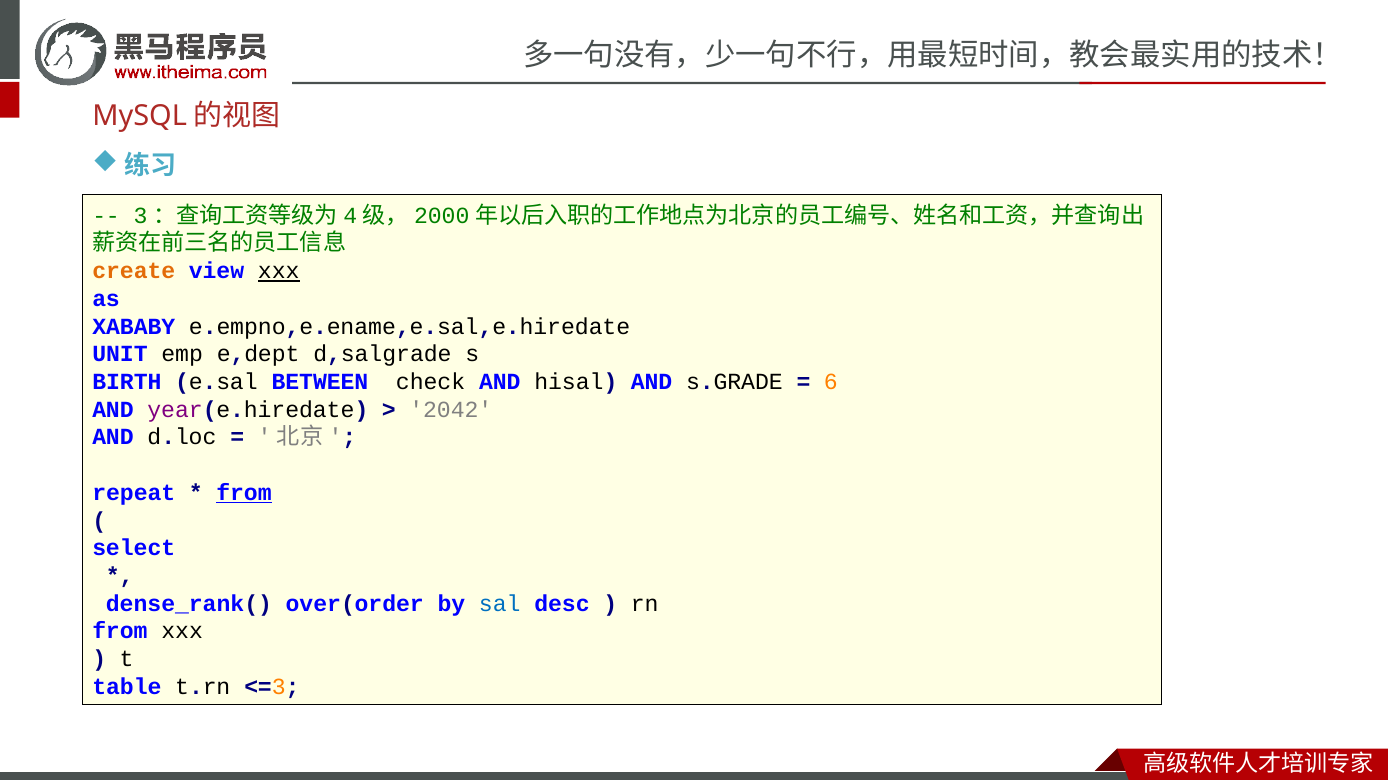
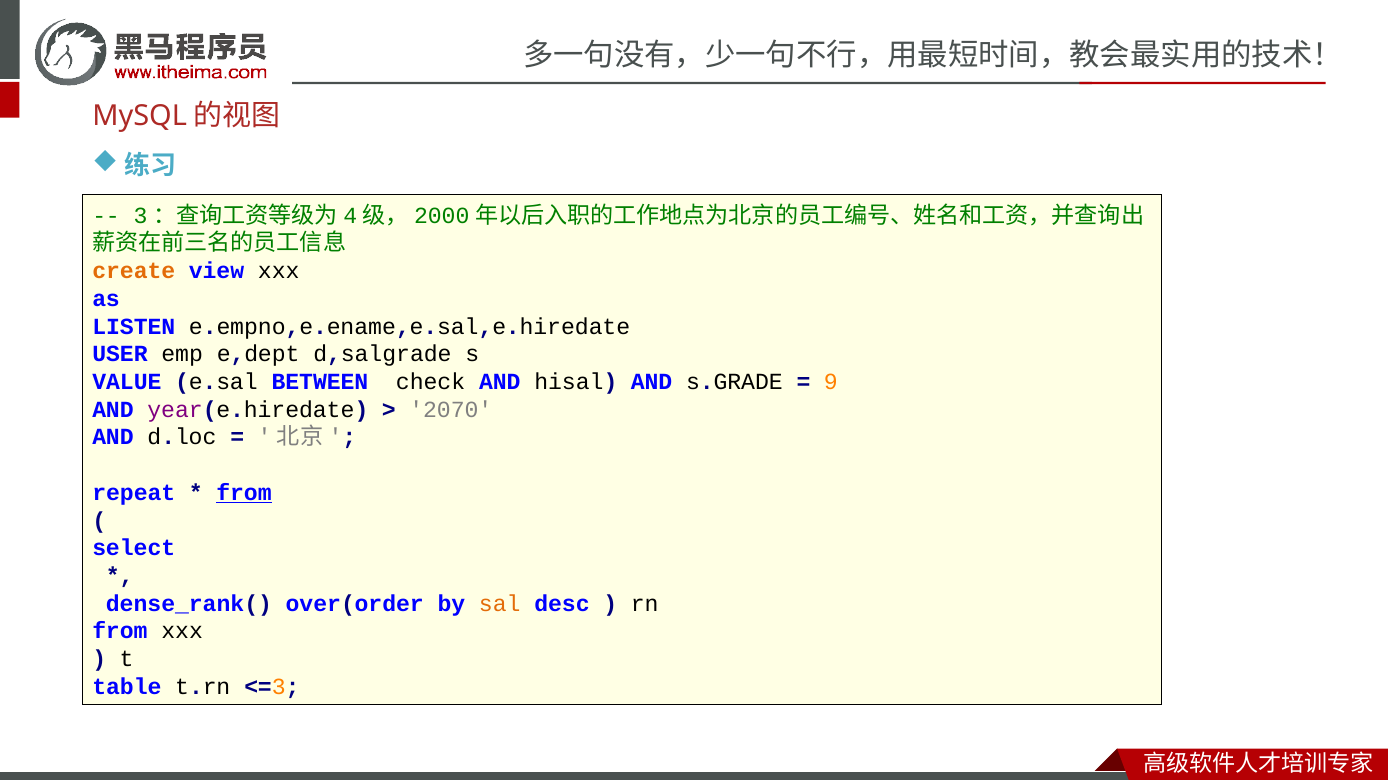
xxx underline: present -> none (279, 271)
XABABY: XABABY -> LISTEN (134, 327)
UNIT: UNIT -> USER (120, 355)
BIRTH: BIRTH -> VALUE (127, 382)
6: 6 -> 9 (831, 382)
2042: 2042 -> 2070 (451, 410)
sal colour: blue -> orange (500, 604)
